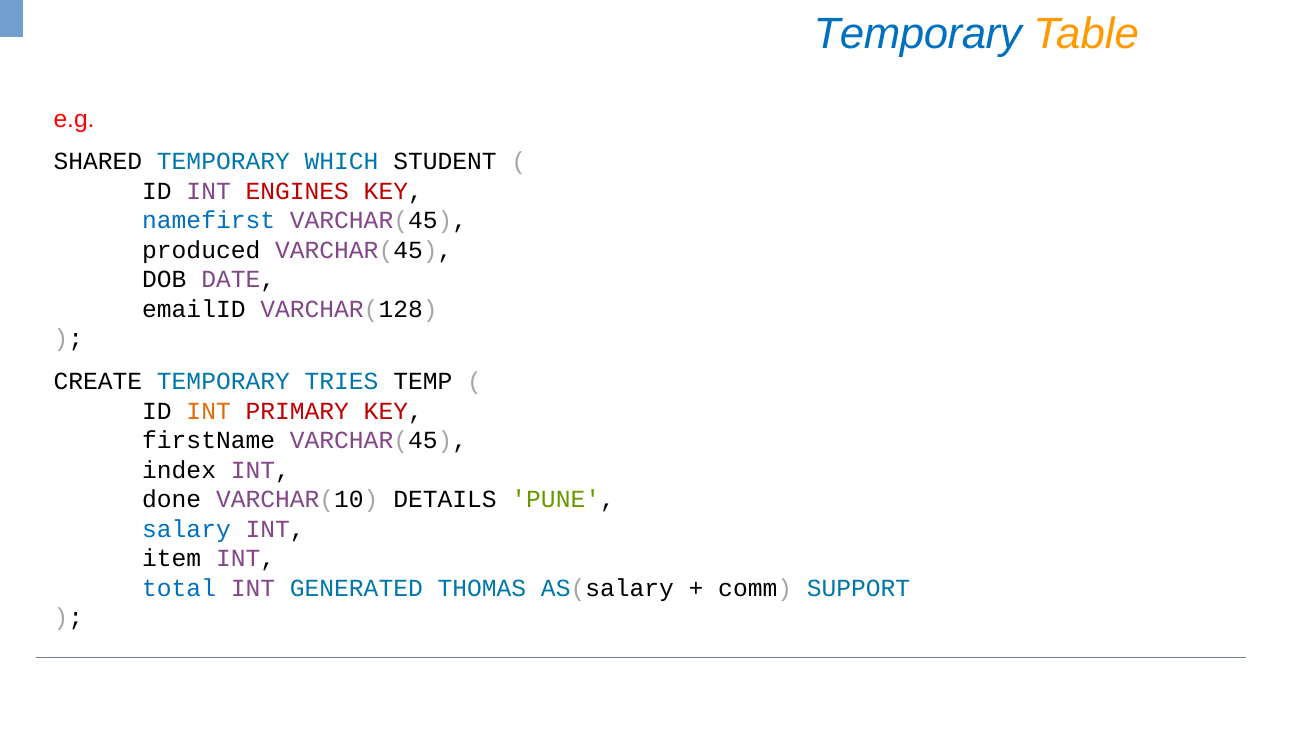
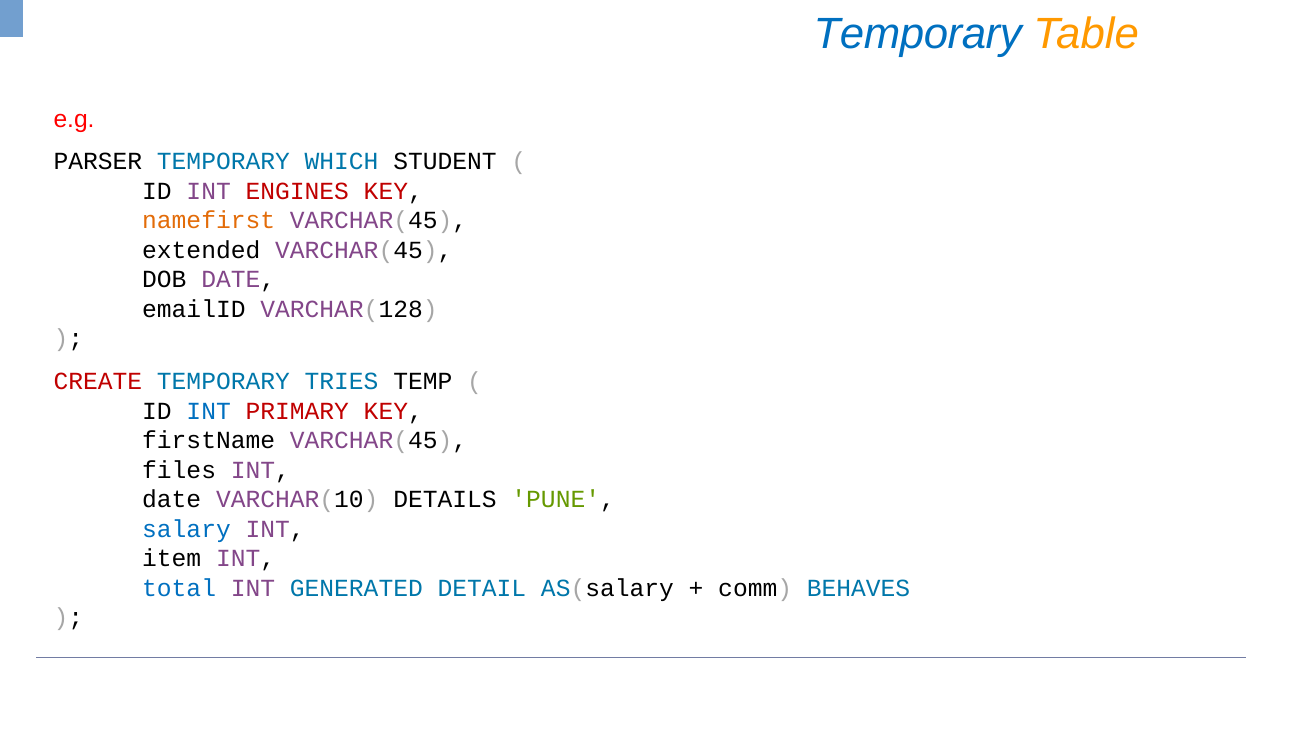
SHARED: SHARED -> PARSER (98, 162)
namefirst colour: blue -> orange (209, 221)
produced: produced -> extended (201, 250)
CREATE colour: black -> red (98, 382)
INT colour: orange -> blue (209, 411)
index: index -> files (179, 470)
done: done -> date (172, 500)
THOMAS: THOMAS -> DETAIL (482, 588)
SUPPORT: SUPPORT -> BEHAVES (859, 588)
